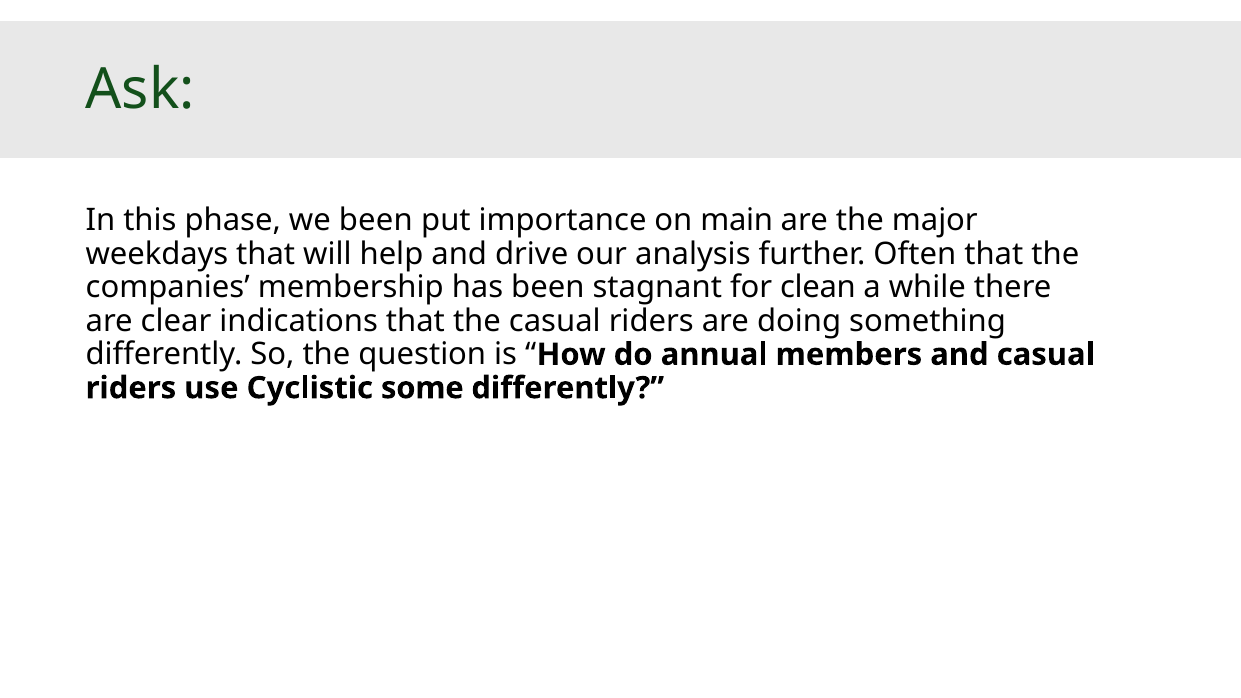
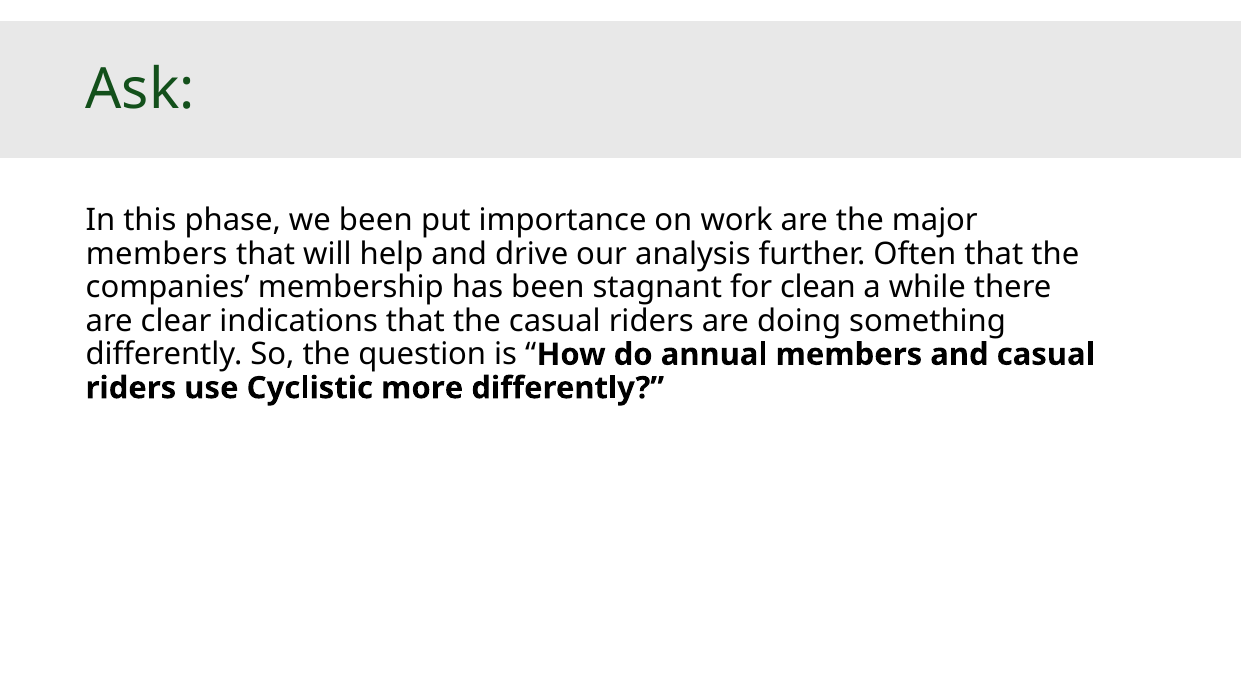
main: main -> work (737, 221)
weekdays: weekdays -> members (157, 254)
some: some -> more (422, 388)
